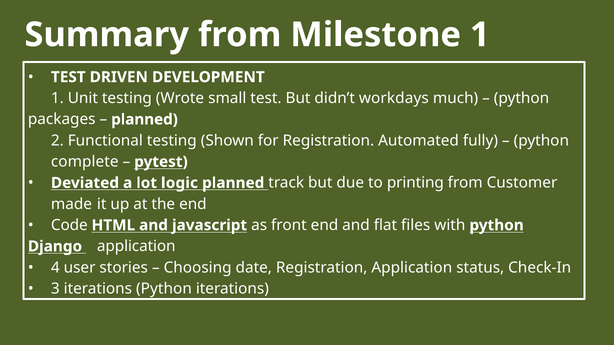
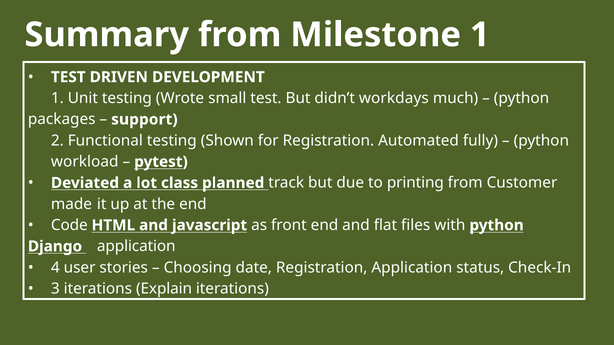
planned: planned -> support (144, 120)
complete: complete -> workload (85, 162)
logic: logic -> class (180, 183)
iterations Python: Python -> Explain (164, 289)
